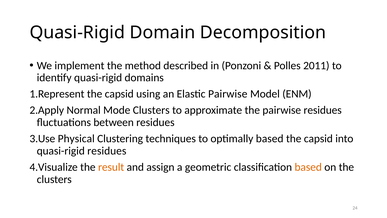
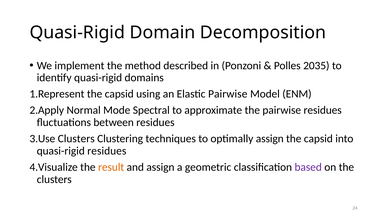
2011: 2011 -> 2035 (316, 65)
Mode Clusters: Clusters -> Spectral (151, 110)
Physical: Physical -> Clusters (76, 138)
optimally based: based -> assign (270, 138)
based colour: orange -> purple (308, 167)
